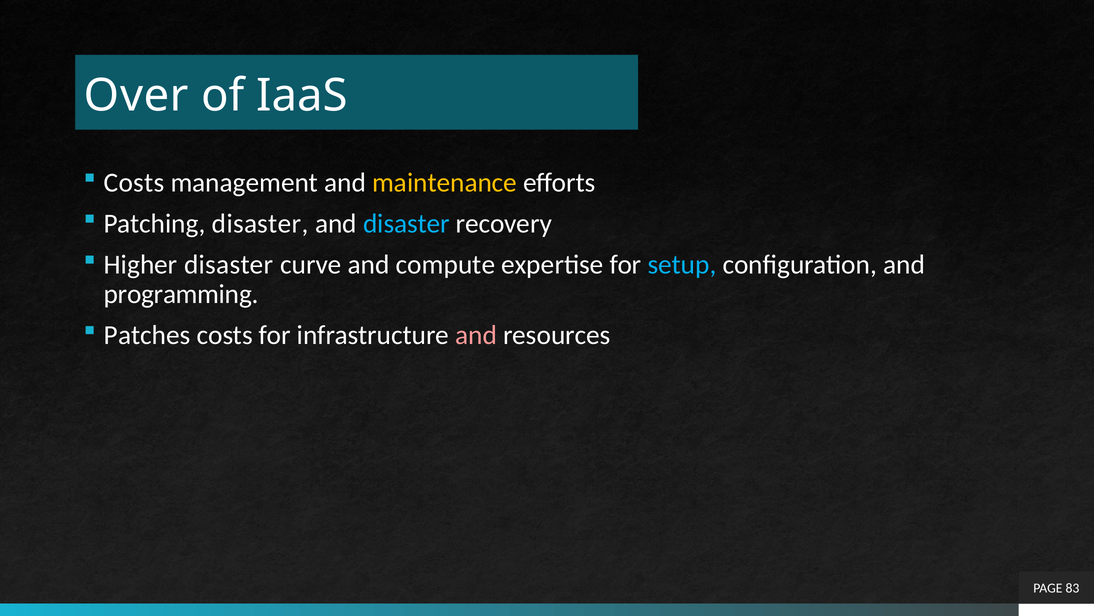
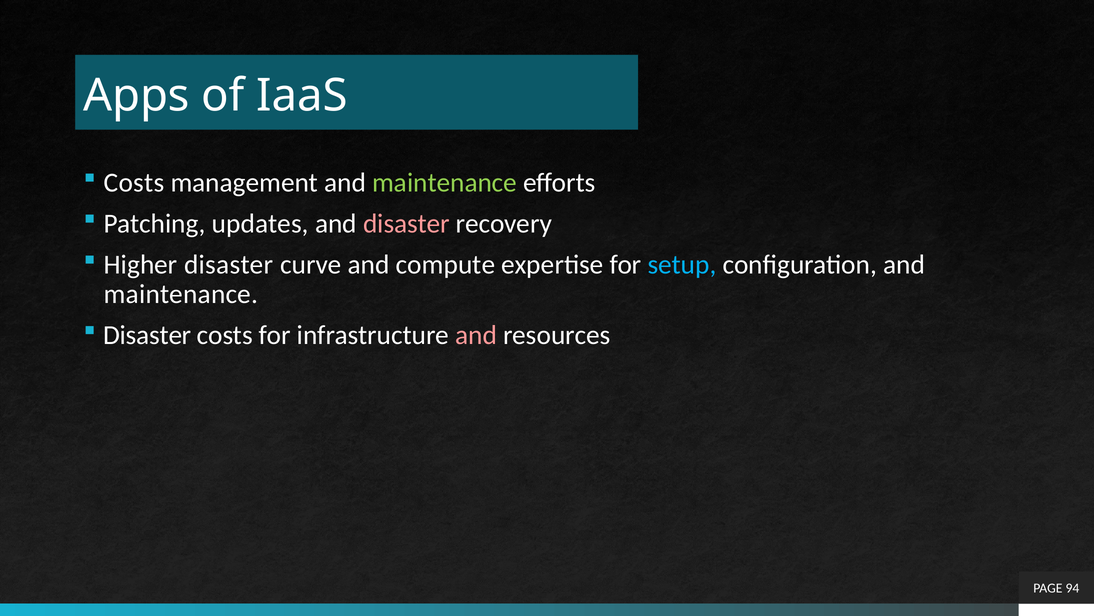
Over: Over -> Apps (137, 95)
maintenance colour: yellow -> light green (445, 183)
Patching disaster: disaster -> updates (260, 223)
disaster colour: light blue -> pink (406, 223)
programming: programming -> maintenance (181, 294)
Patches: Patches -> Disaster (147, 335)
83: 83 -> 94 (1072, 588)
